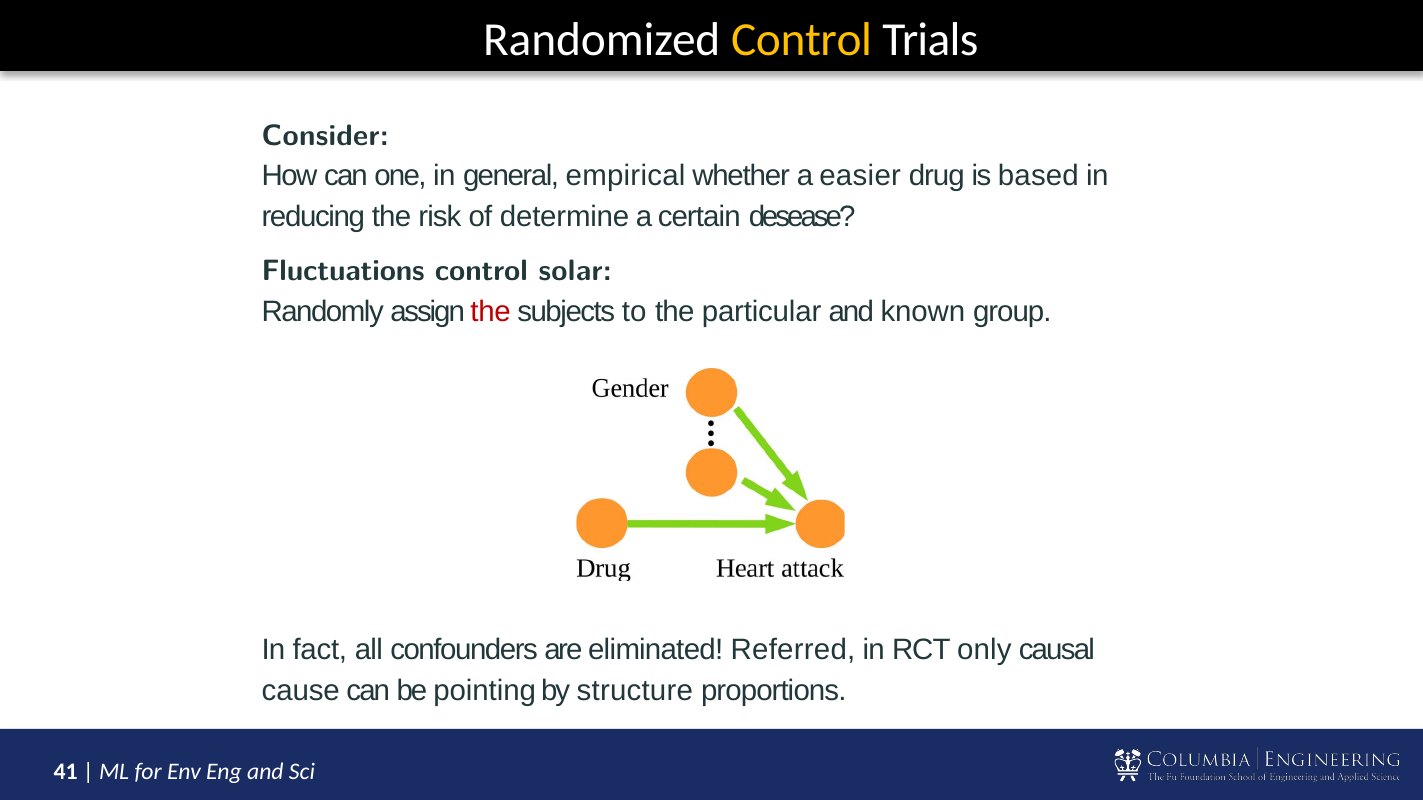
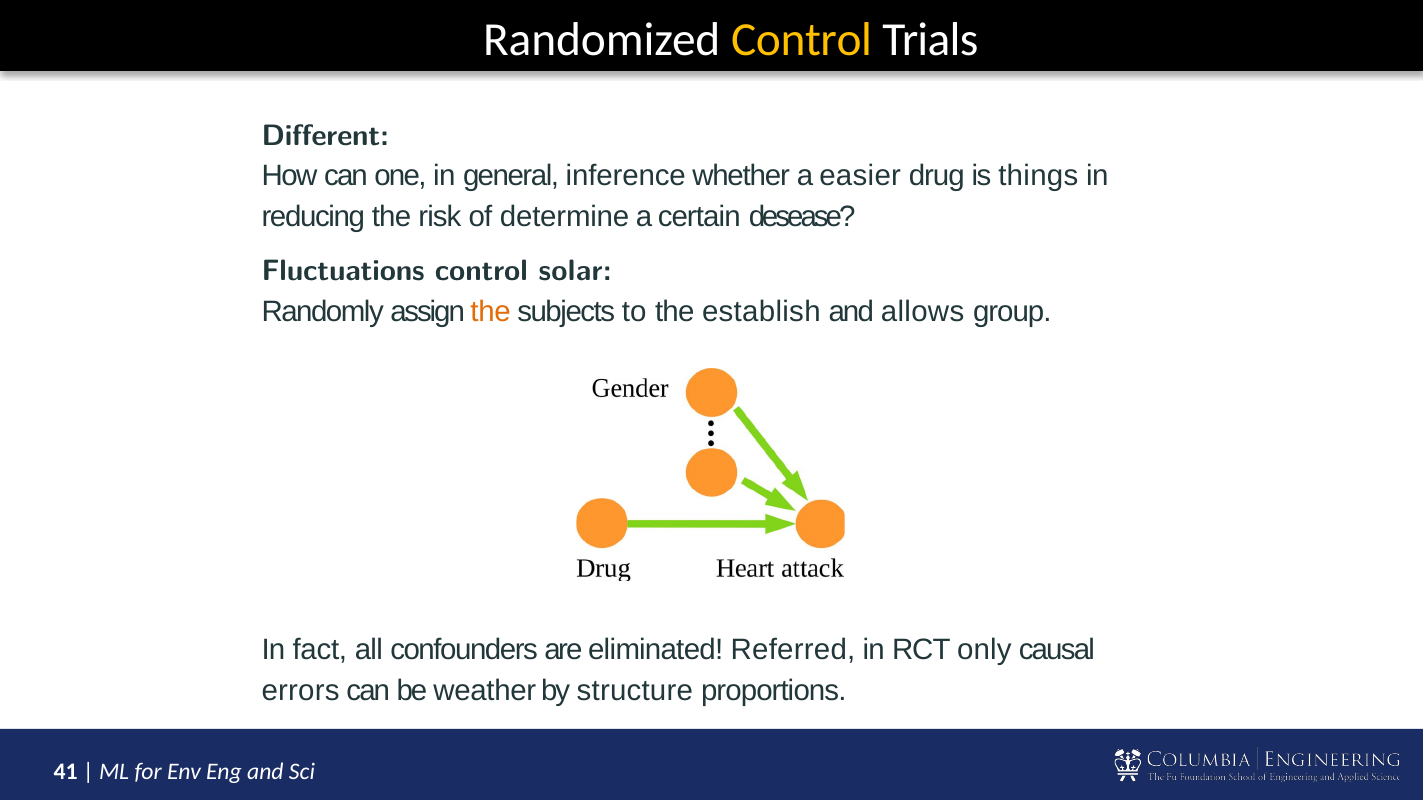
Consider: Consider -> Different (325, 136)
empirical: empirical -> inference (626, 176)
based: based -> things (1038, 176)
the colour: red -> orange (491, 312)
particular: particular -> establish (761, 312)
known: known -> allows (923, 312)
cause: cause -> errors (301, 691)
pointing: pointing -> weather (485, 691)
